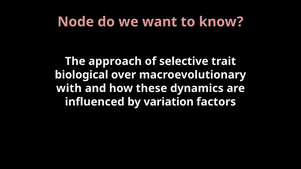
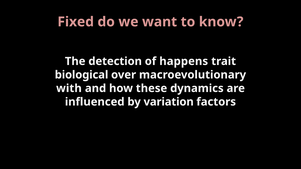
Node: Node -> Fixed (76, 22)
approach: approach -> detection (115, 61)
selective: selective -> happens (184, 61)
